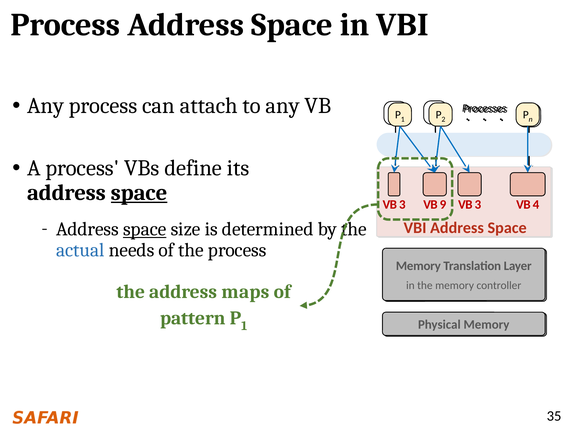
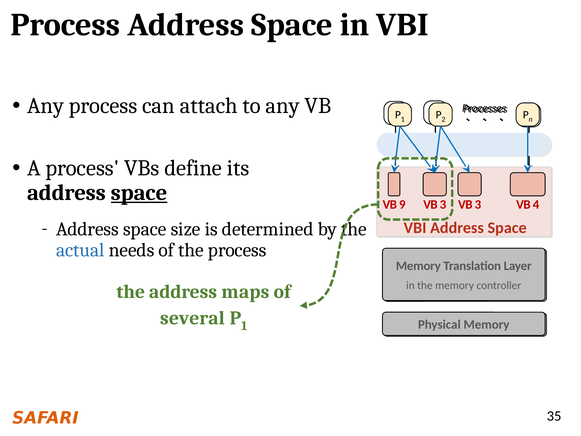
3: 3 -> 9 (402, 204)
9: 9 -> 3 (443, 204)
space underline: present -> none (145, 229)
pattern: pattern -> several (193, 318)
